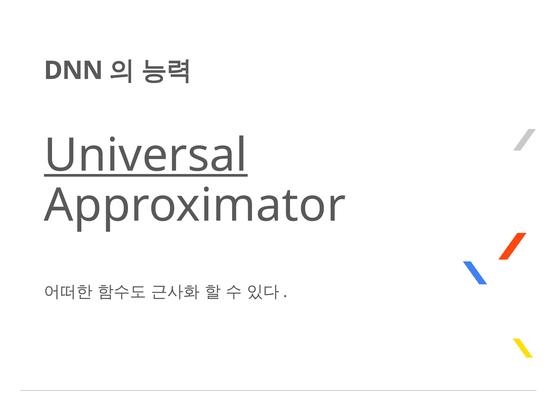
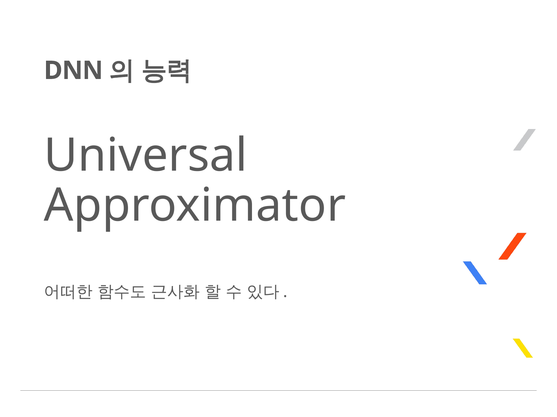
Universal underline: present -> none (146, 156)
